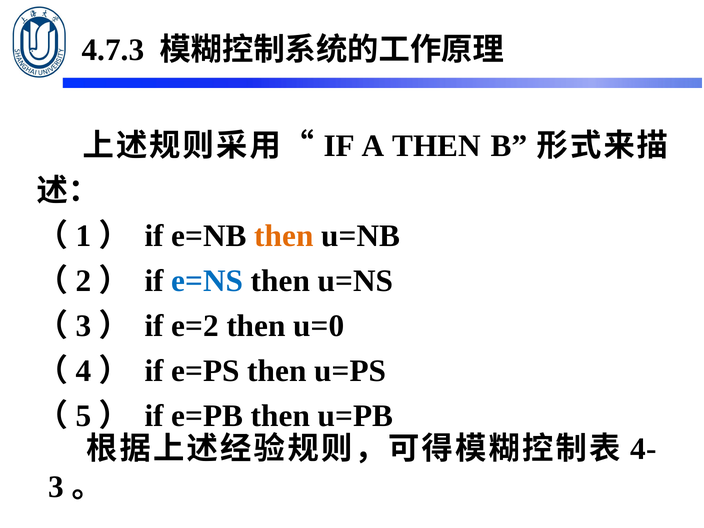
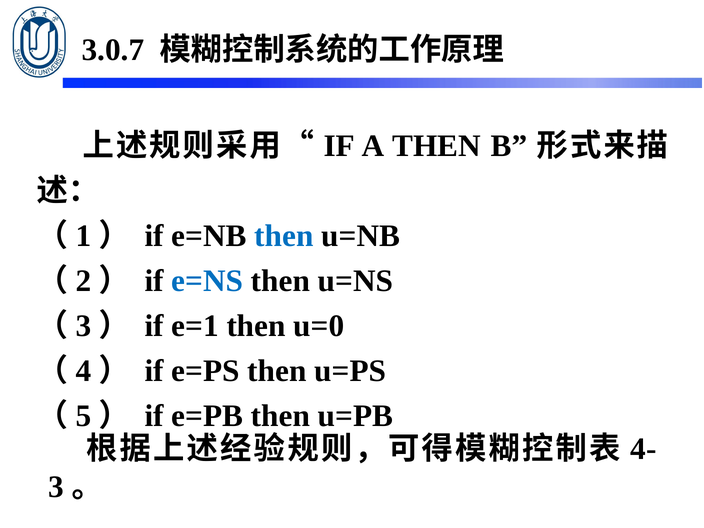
4.7.3: 4.7.3 -> 3.0.7 (113, 50)
then colour: orange -> blue (284, 236)
e=2: e=2 -> e=1 (195, 326)
